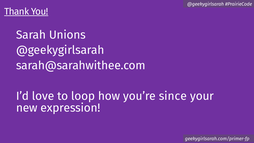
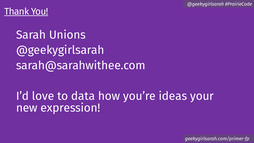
loop: loop -> data (83, 96)
since: since -> ideas (173, 96)
